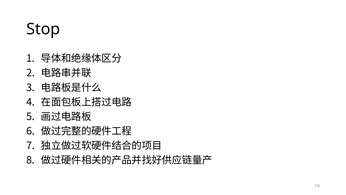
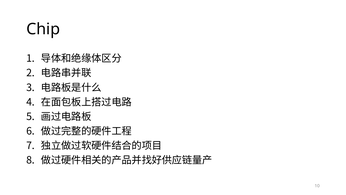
Stop: Stop -> Chip (43, 29)
